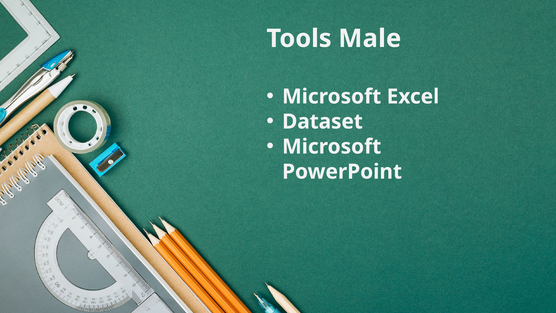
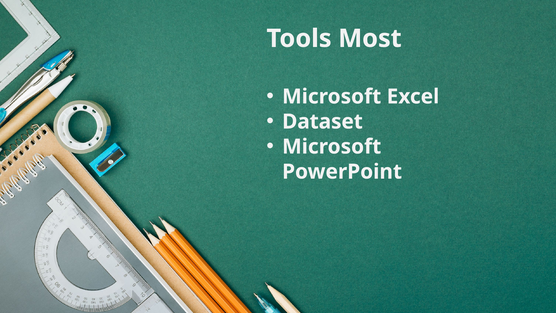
Male: Male -> Most (370, 38)
